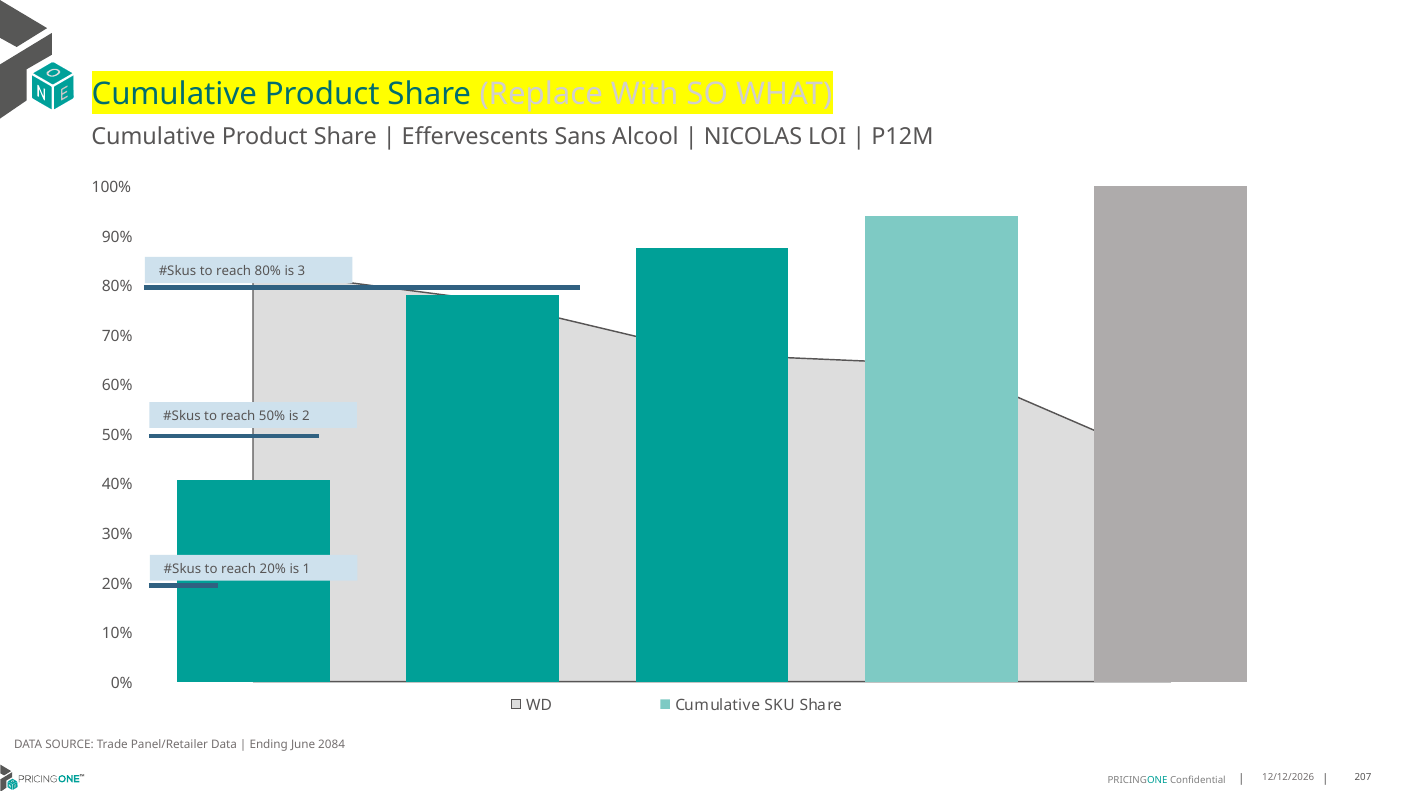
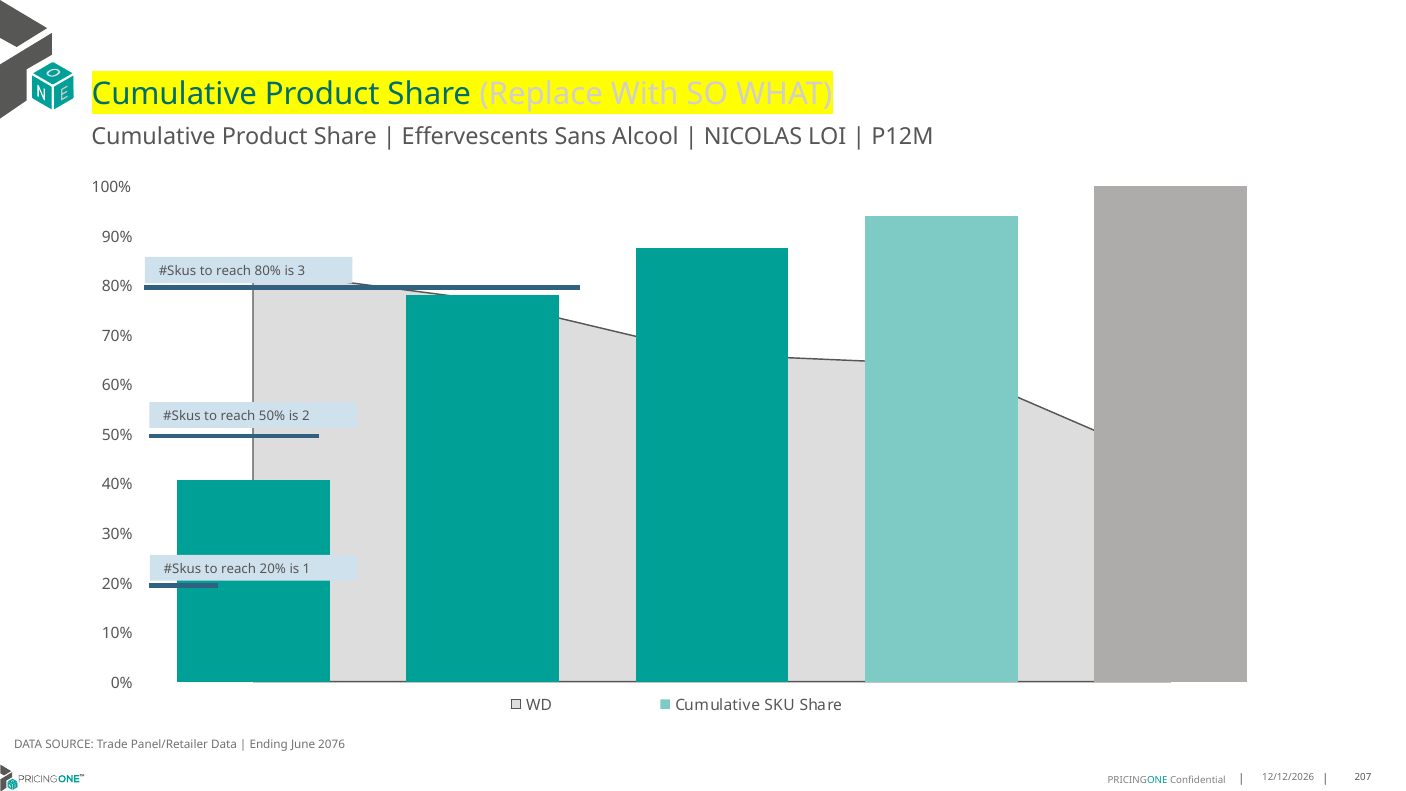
2084: 2084 -> 2076 (332, 745)
